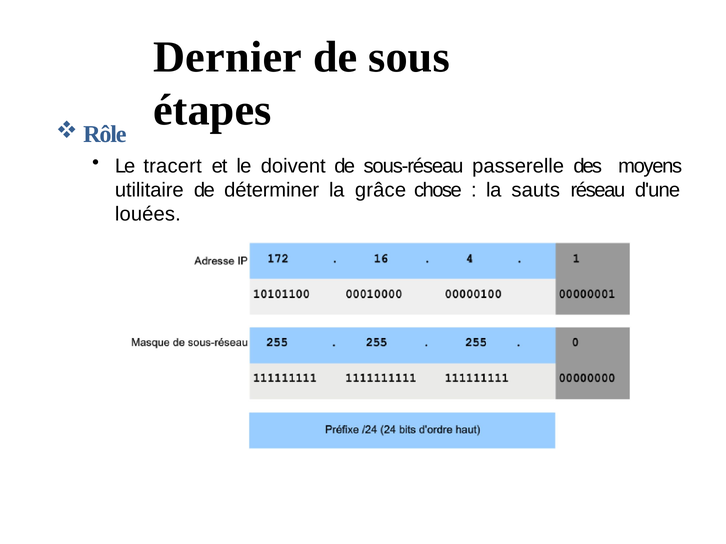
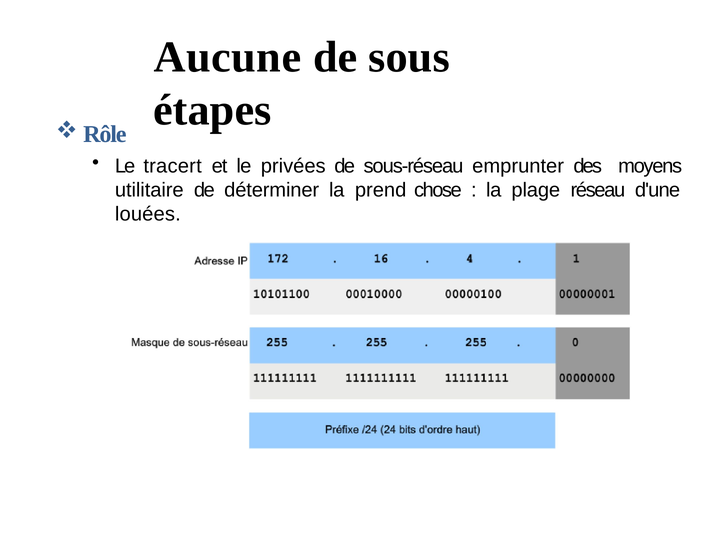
Dernier: Dernier -> Aucune (227, 57)
doivent: doivent -> privées (293, 166)
passerelle: passerelle -> emprunter (518, 166)
grâce: grâce -> prend (381, 190)
sauts: sauts -> plage (536, 190)
